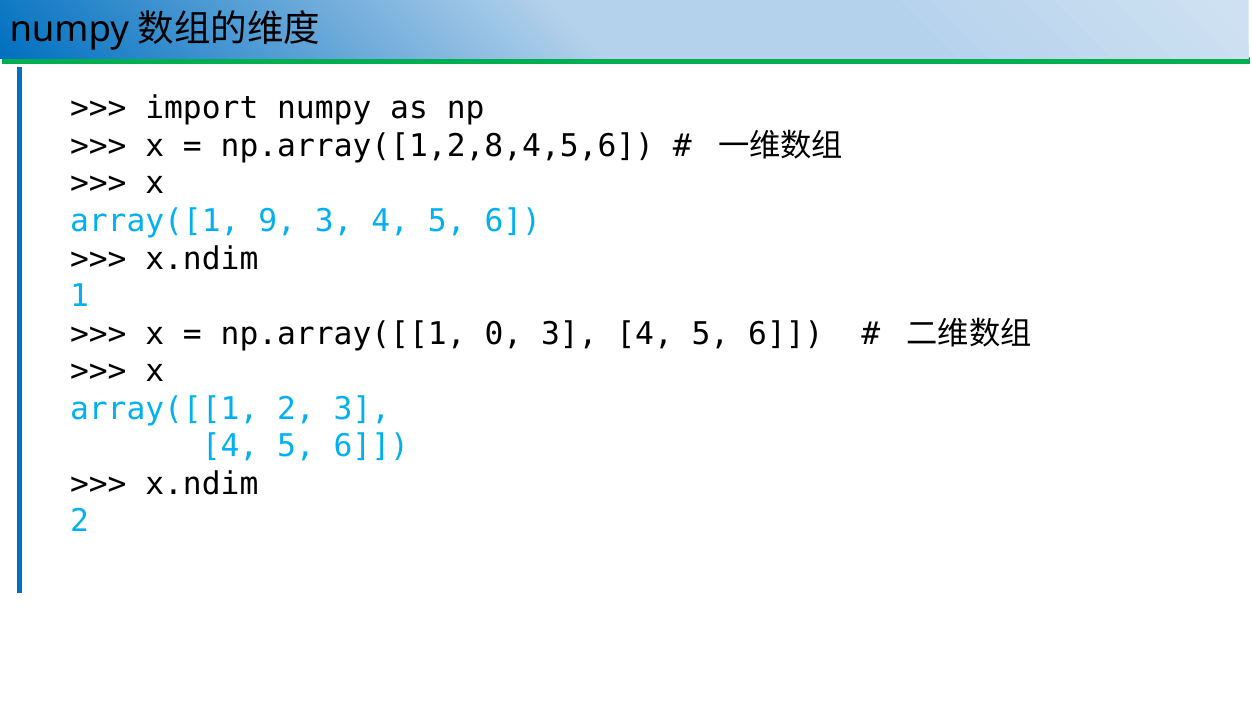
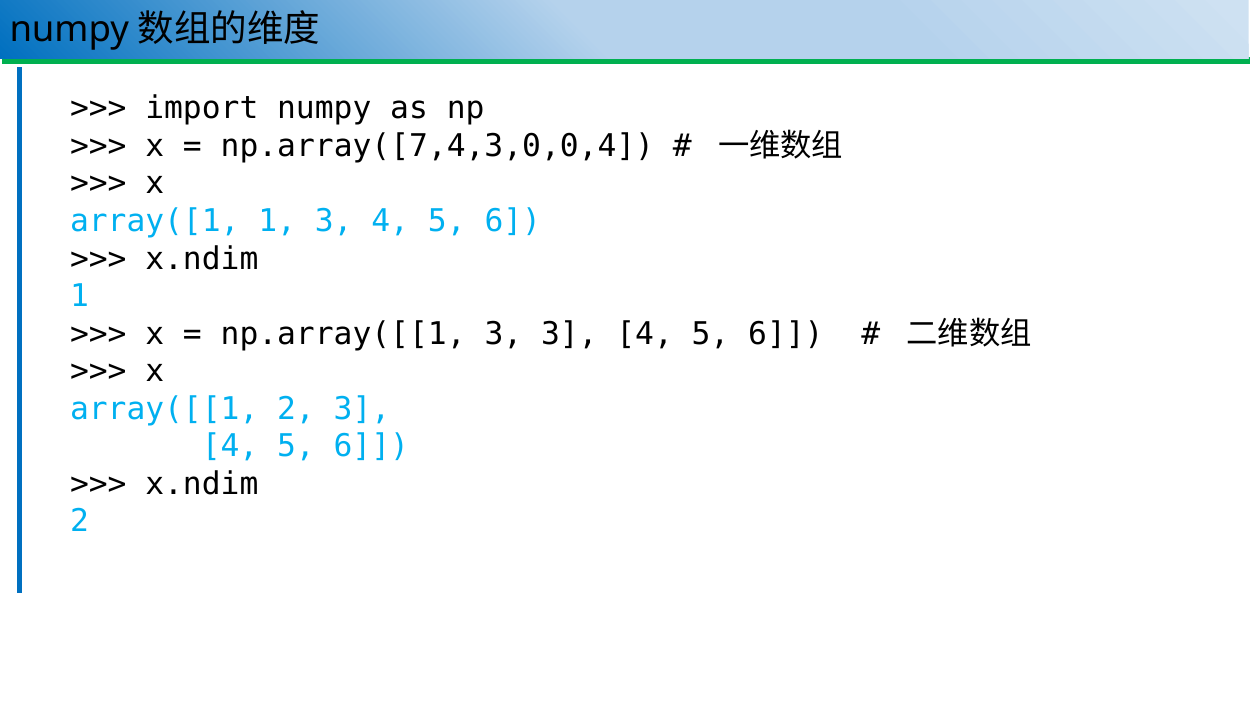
np.array([1,2,8,4,5,6: np.array([1,2,8,4,5,6 -> np.array([7,4,3,0,0,4 (437, 146)
array([1 9: 9 -> 1 (277, 221)
np.array([[1 0: 0 -> 3 (503, 334)
